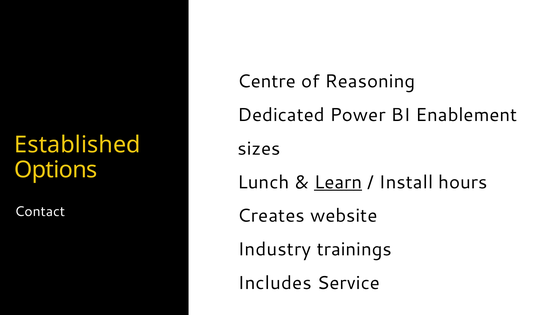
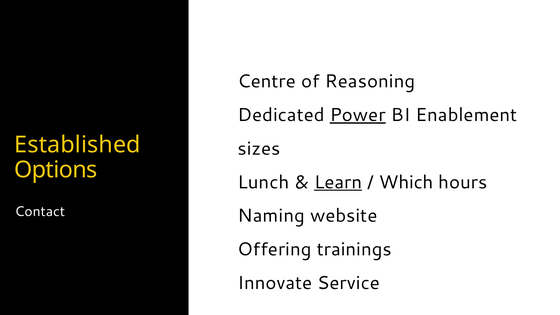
Power underline: none -> present (358, 115)
Install: Install -> Which (406, 182)
Creates: Creates -> Naming (271, 216)
Industry: Industry -> Offering (275, 249)
Includes: Includes -> Innovate (275, 283)
